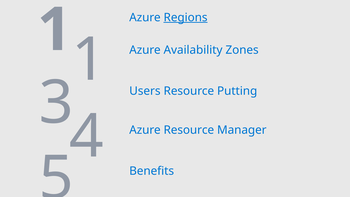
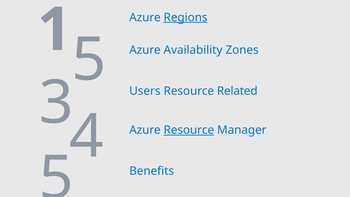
1 1: 1 -> 5 (89, 60)
Putting: Putting -> Related (237, 91)
Resource underline: none -> present (189, 130)
